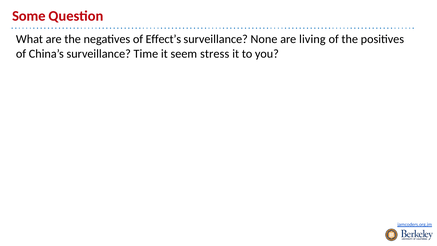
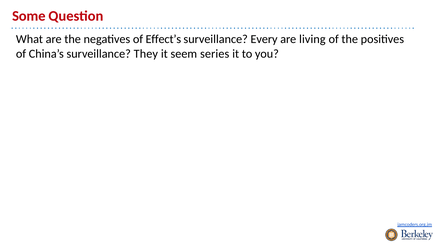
None: None -> Every (264, 39)
Time: Time -> They (146, 54)
stress: stress -> series (215, 54)
